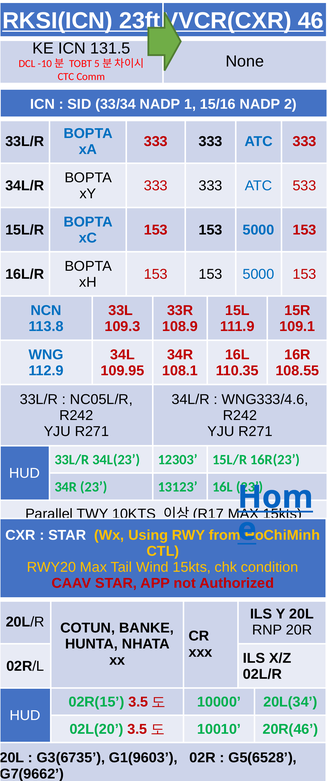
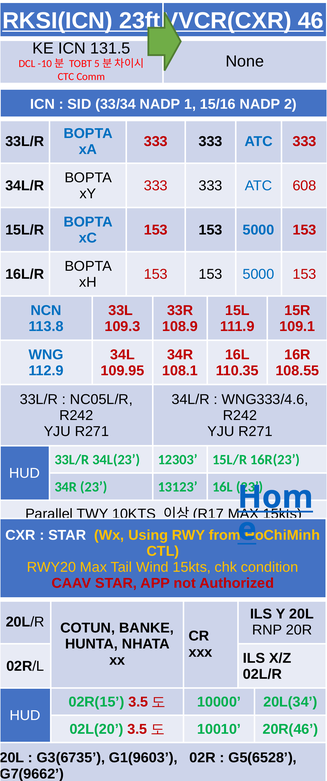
533: 533 -> 608 (304, 186)
